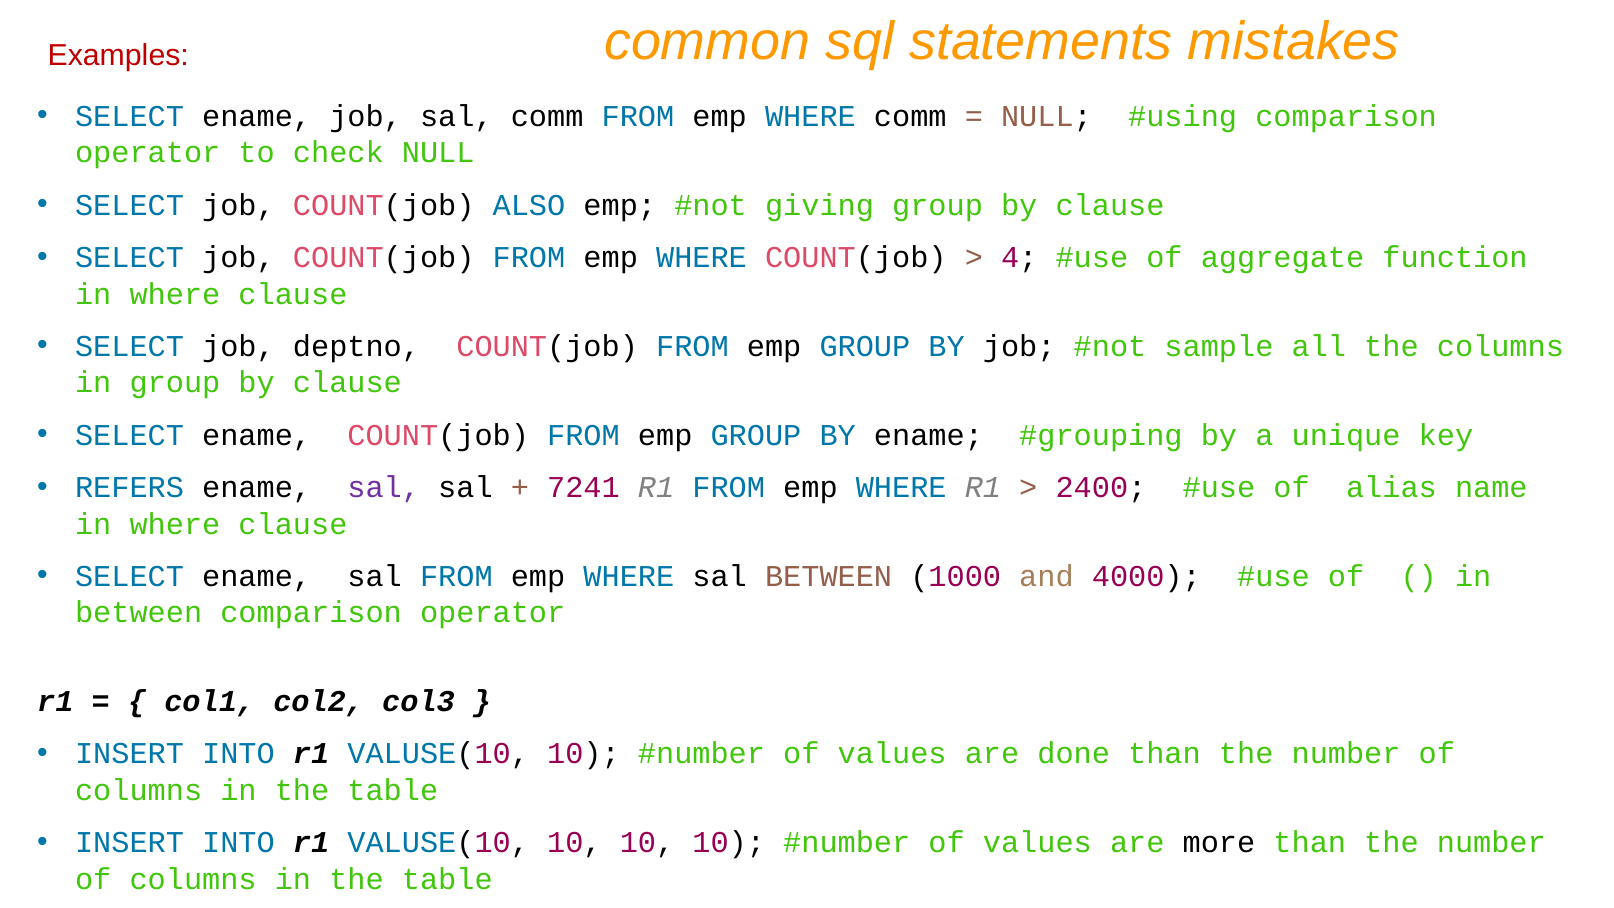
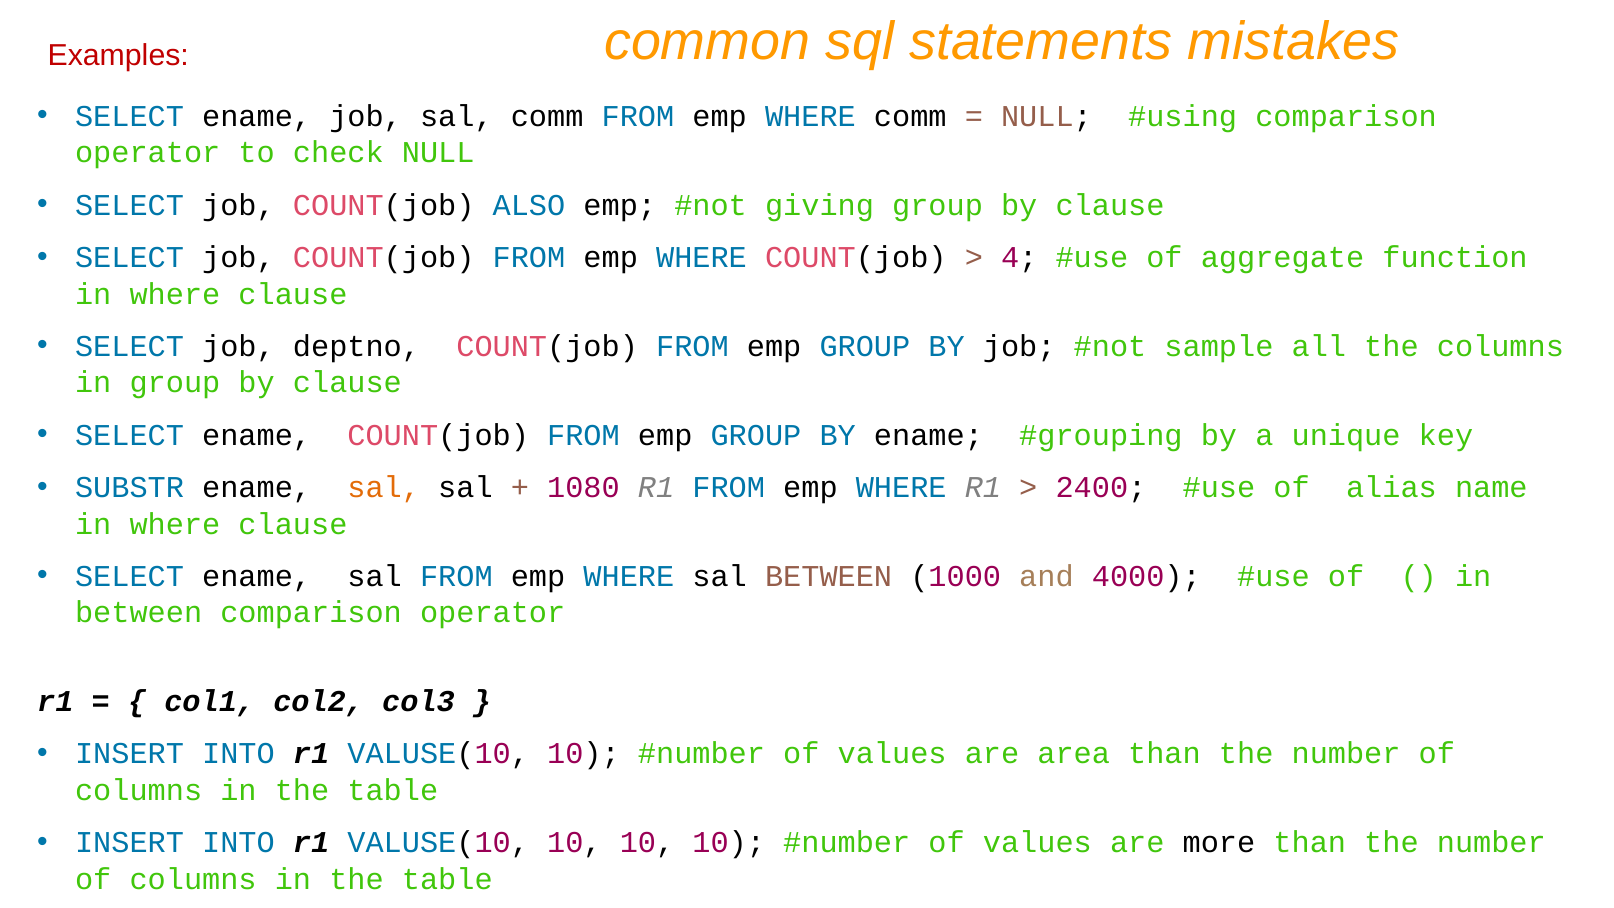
REFERS: REFERS -> SUBSTR (130, 488)
sal colour: purple -> orange (384, 488)
7241: 7241 -> 1080 (583, 488)
done: done -> area (1074, 754)
